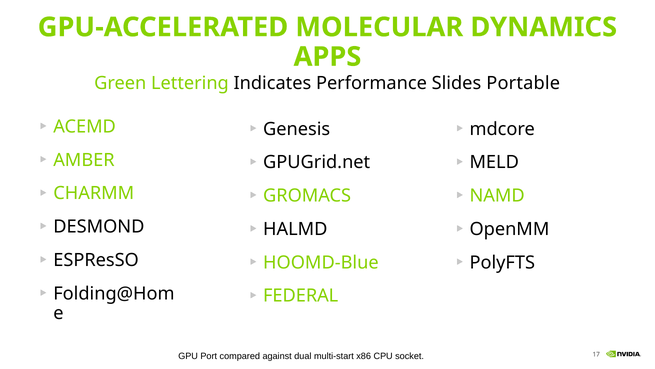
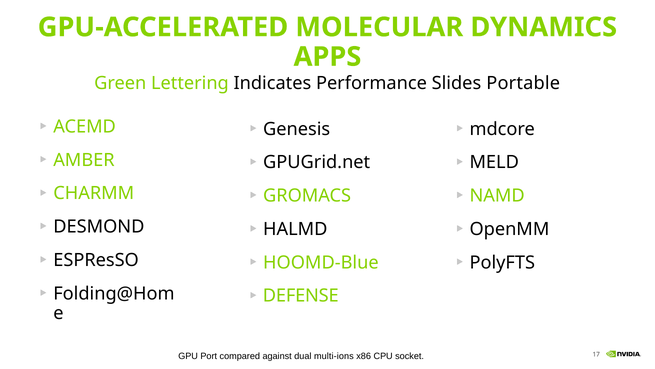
FEDERAL: FEDERAL -> DEFENSE (301, 295)
multi-start: multi-start -> multi-ions (334, 355)
